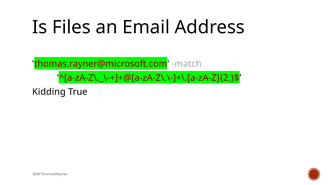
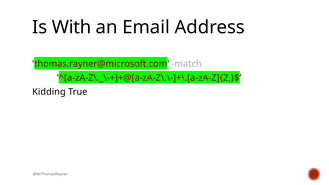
Files: Files -> With (72, 27)
